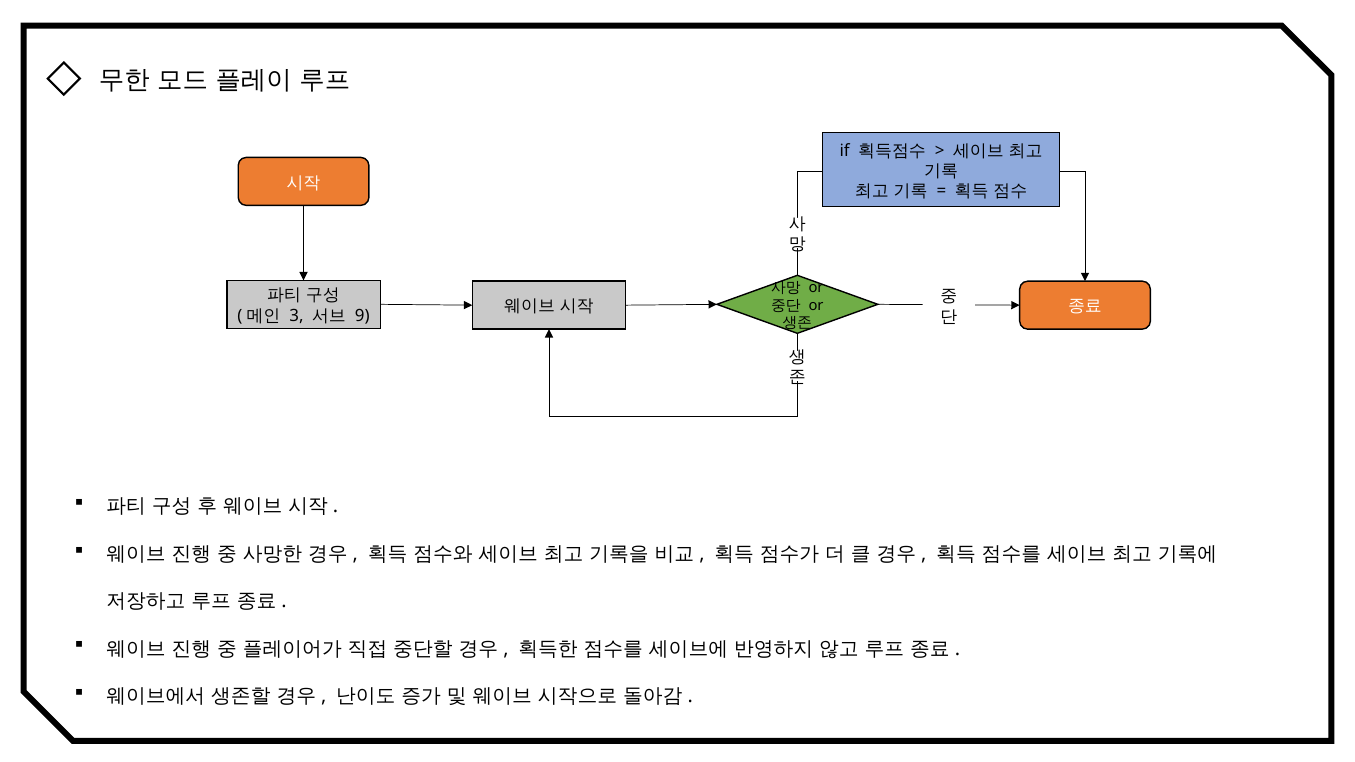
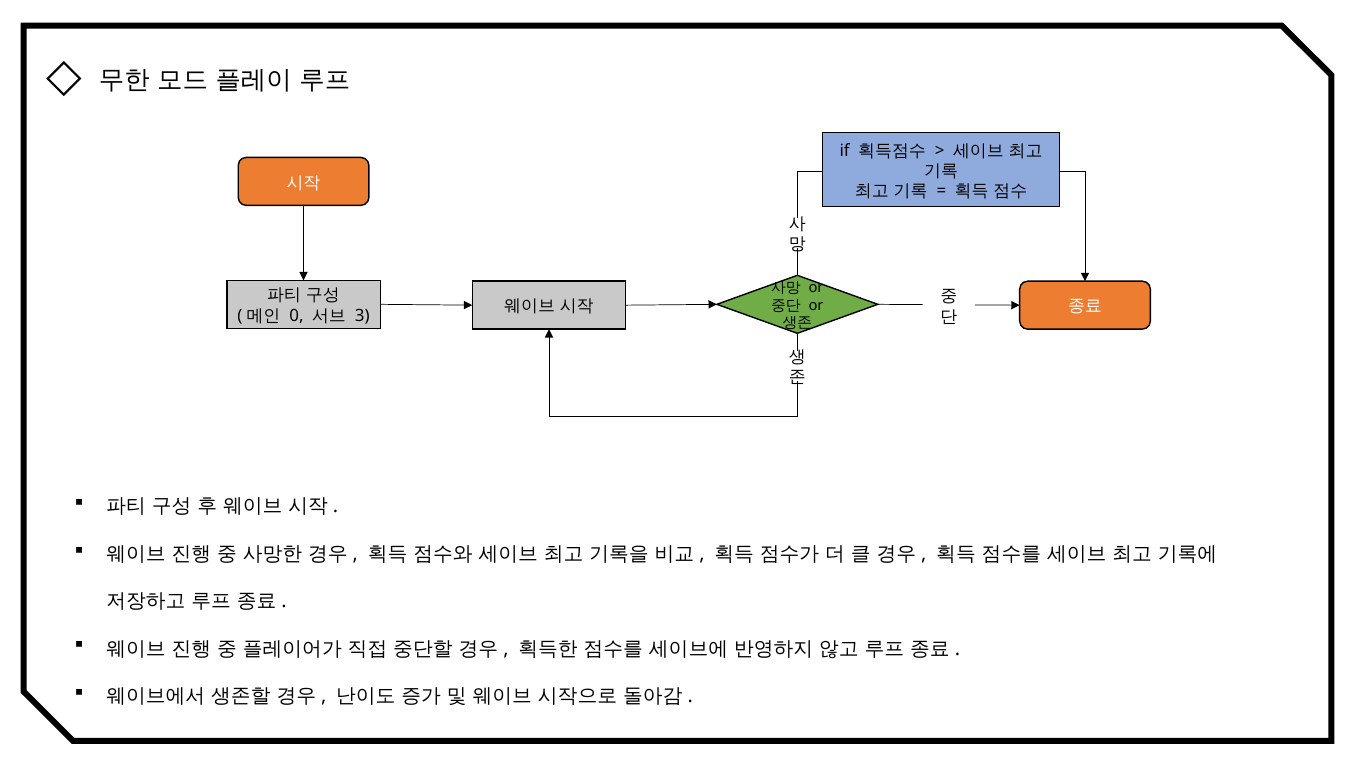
3: 3 -> 0 (296, 316)
9: 9 -> 3 (362, 316)
